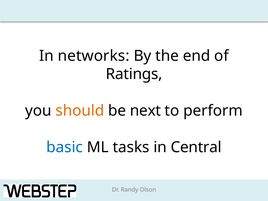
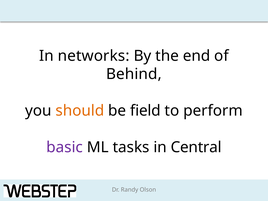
Ratings: Ratings -> Behind (134, 74)
next: next -> field (145, 111)
basic colour: blue -> purple (65, 147)
